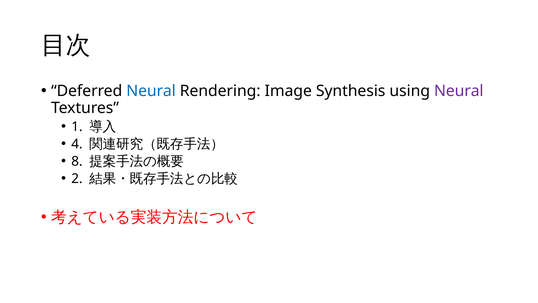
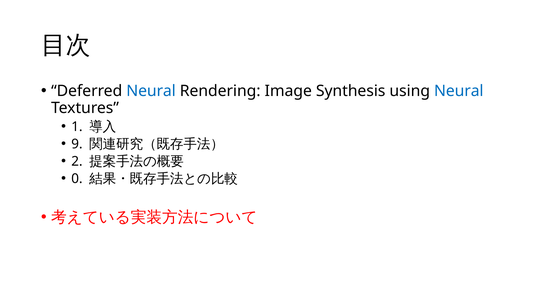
Neural colour: purple -> blue (459, 91)
4: 4 -> 9 (77, 144)
8: 8 -> 2 (77, 161)
2: 2 -> 0 (77, 178)
